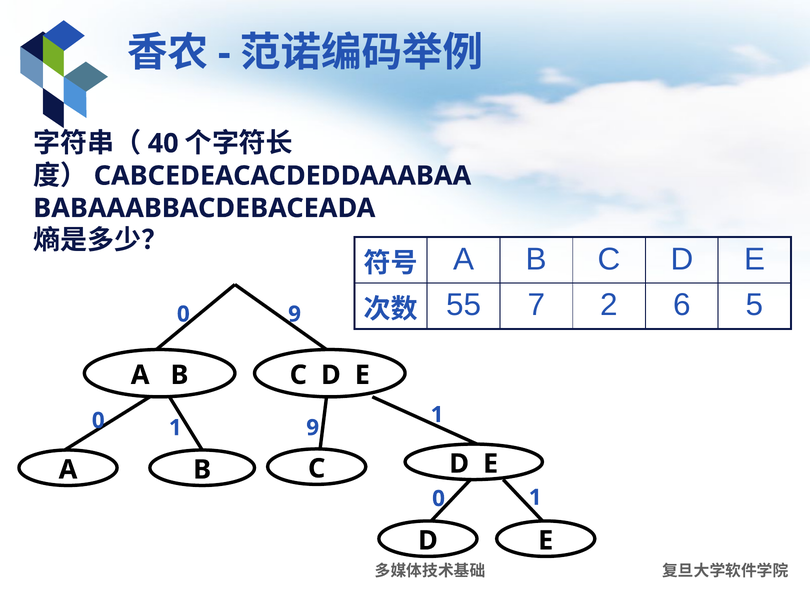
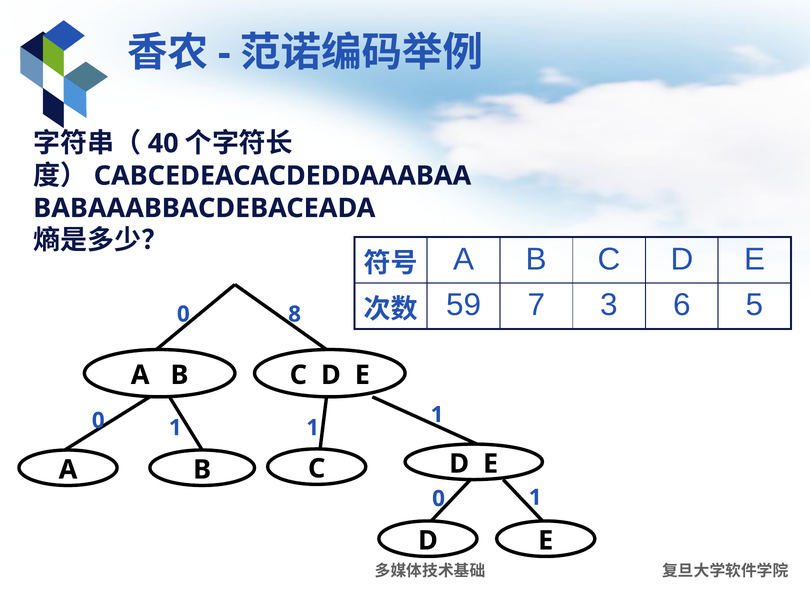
55: 55 -> 59 (464, 305)
2: 2 -> 3 (609, 305)
0 9: 9 -> 8 (295, 314)
9: 9 -> 1 (313, 428)
